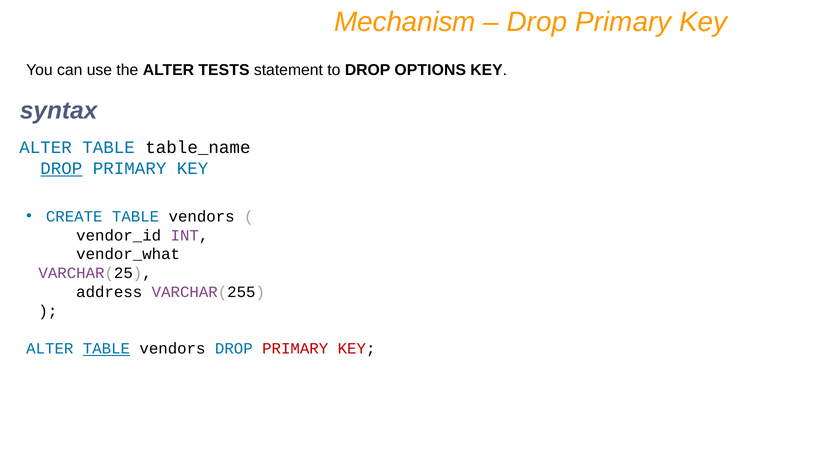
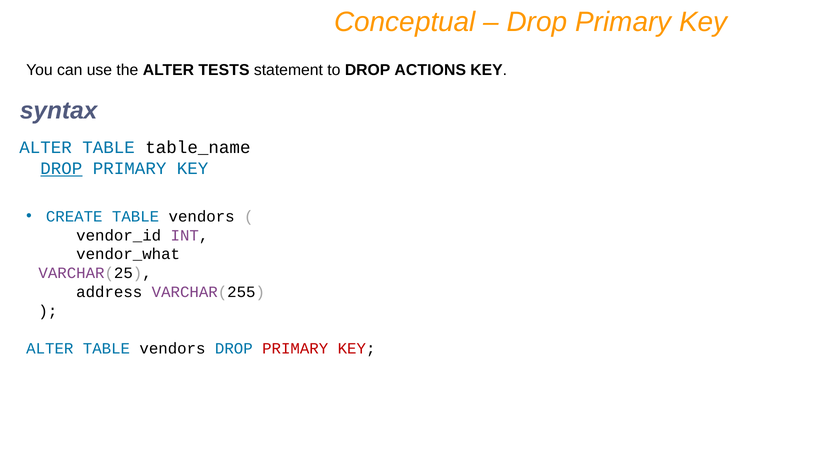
Mechanism: Mechanism -> Conceptual (405, 22)
OPTIONS: OPTIONS -> ACTIONS (430, 70)
TABLE underline: present -> none (106, 349)
